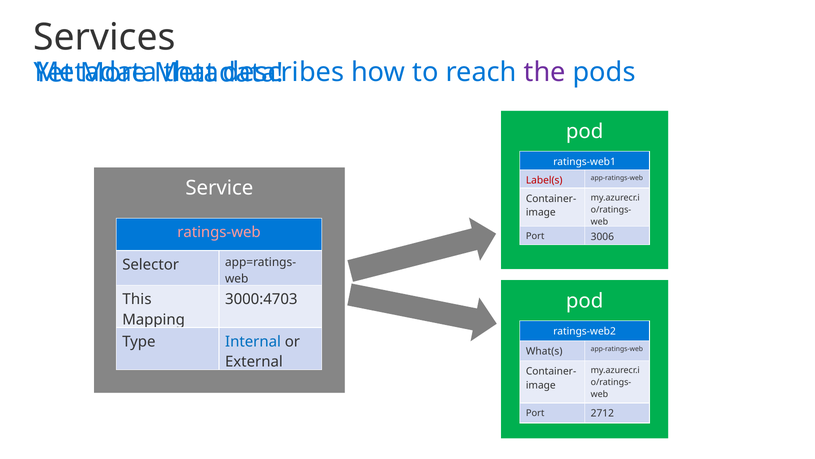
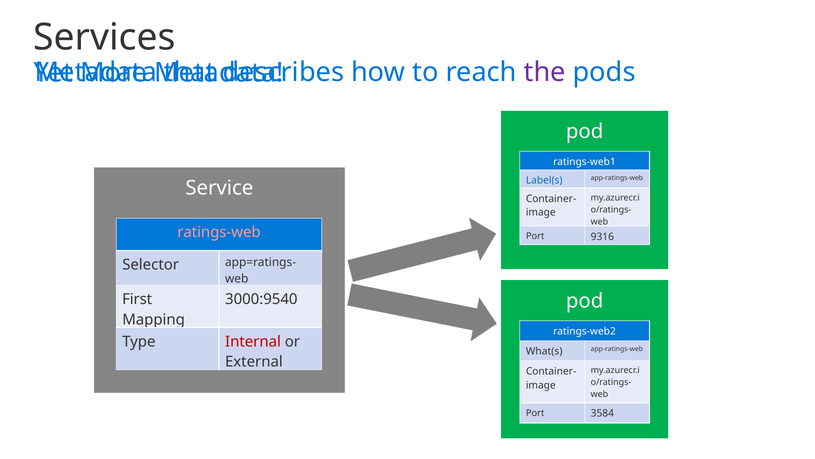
Label(s colour: red -> blue (544, 180)
3006: 3006 -> 9316 (602, 237)
This: This -> First (137, 299)
3000:4703: 3000:4703 -> 3000:9540 (261, 299)
Internal colour: blue -> red (253, 341)
2712: 2712 -> 3584 (602, 413)
